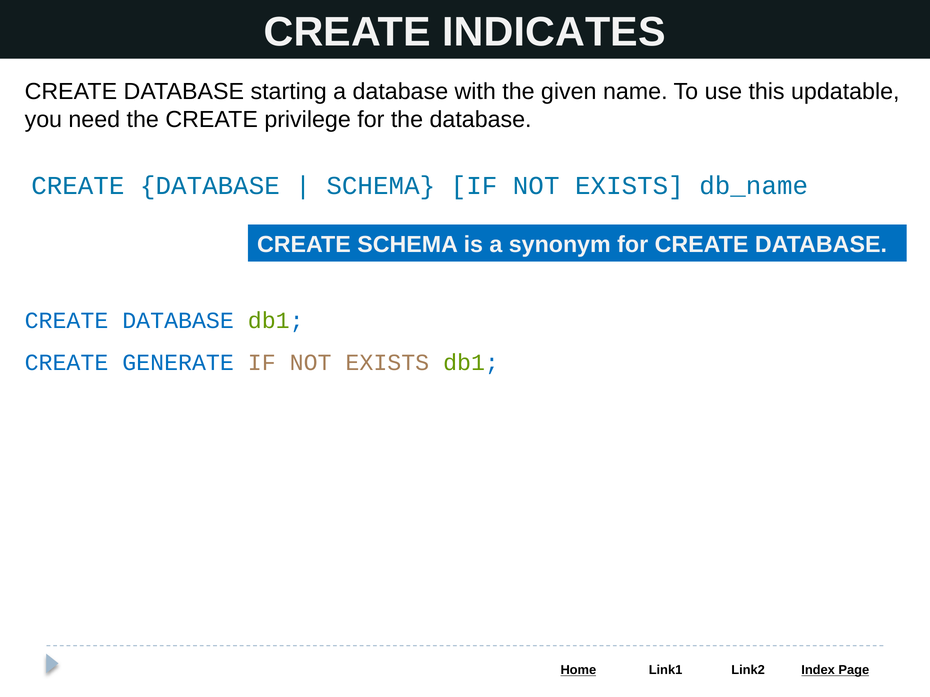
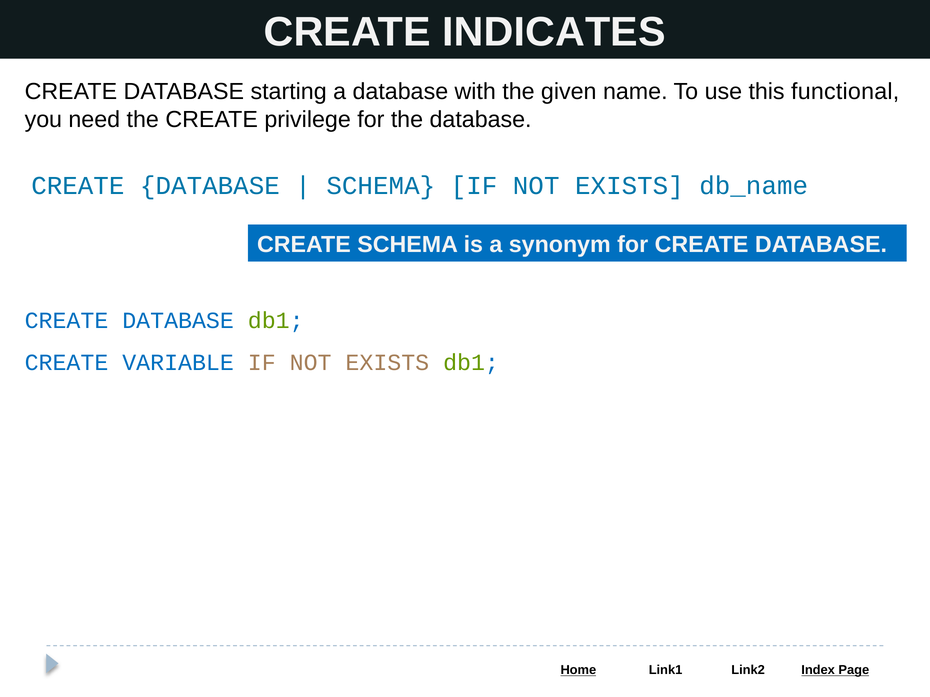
updatable: updatable -> functional (845, 92)
GENERATE: GENERATE -> VARIABLE (178, 363)
